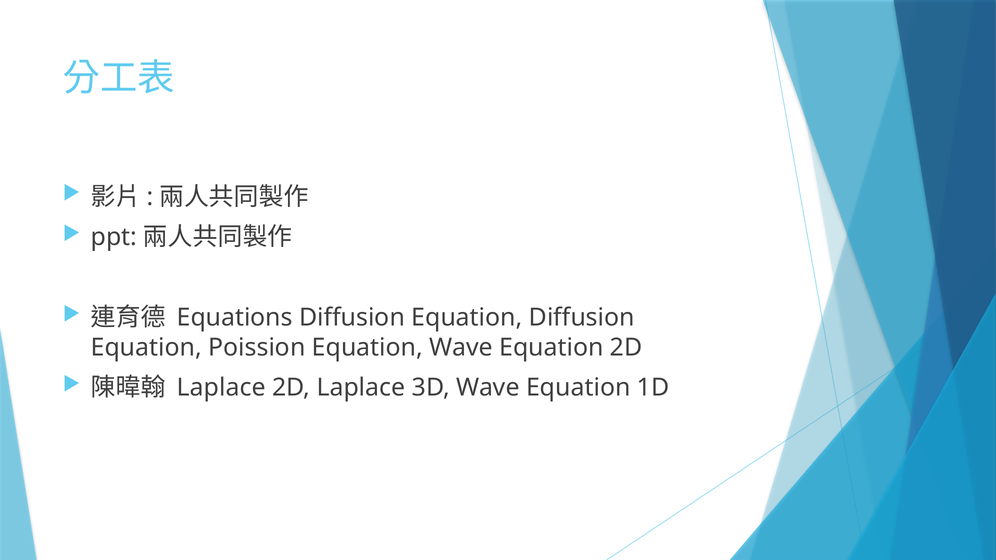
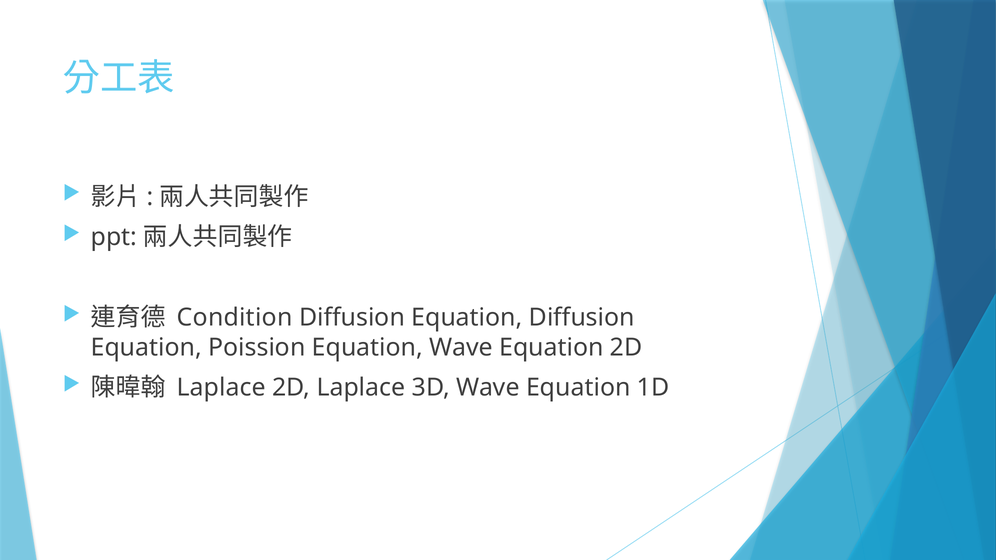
Equations: Equations -> Condition (235, 318)
